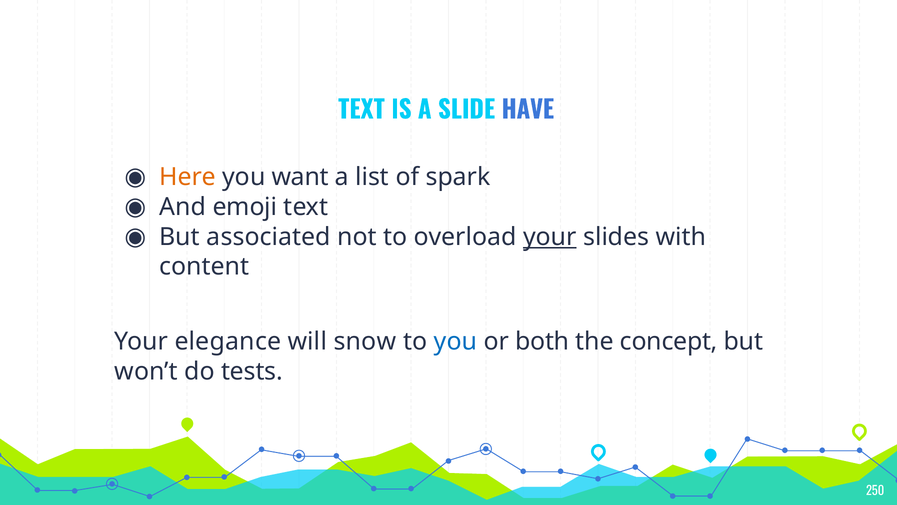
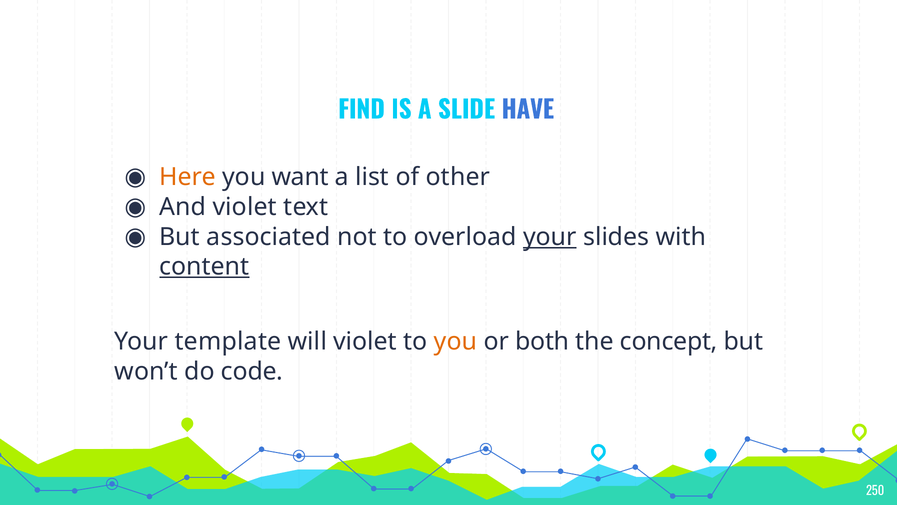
TEXT: TEXT -> FIND (362, 110)
spark: spark -> other (458, 177)
And emoji: emoji -> violet (245, 207)
content underline: none -> present (204, 266)
elegance: elegance -> template (228, 341)
will snow: snow -> violet (365, 341)
you colour: blue -> orange (455, 341)
tests: tests -> code (252, 371)
